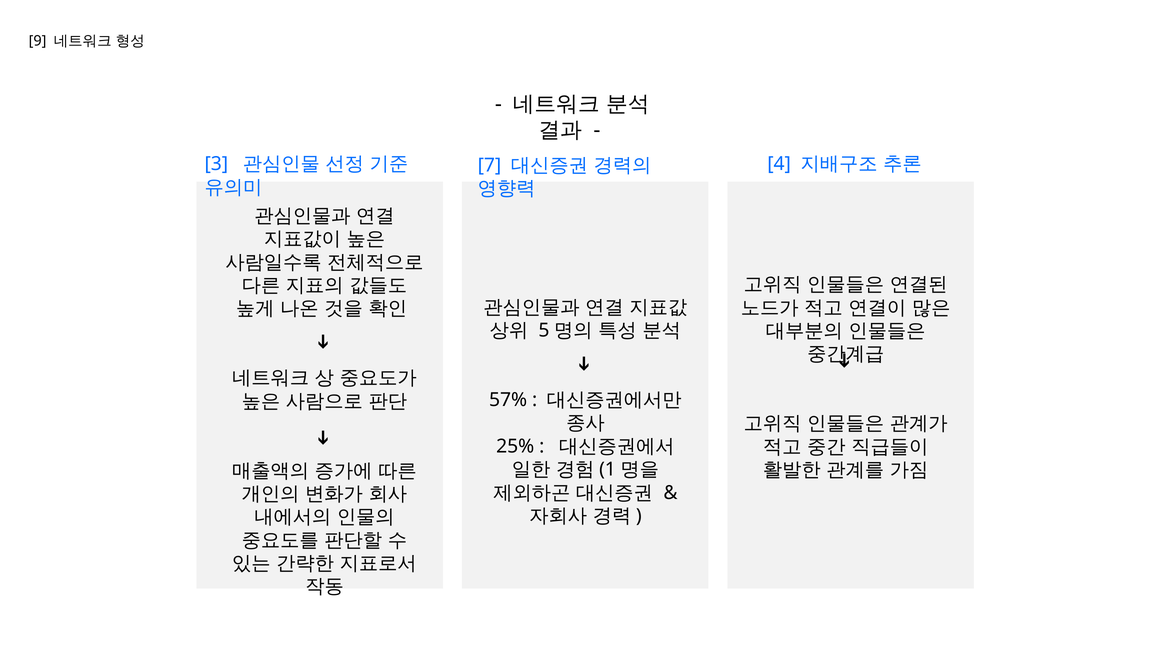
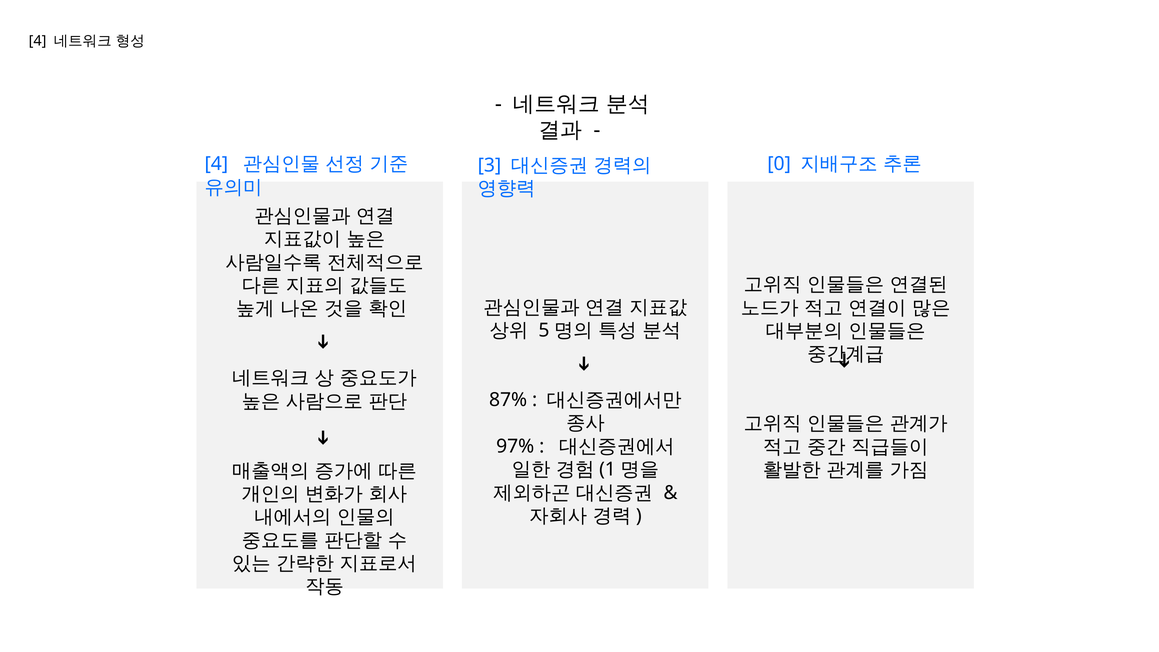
9: 9 -> 4 (38, 41)
4: 4 -> 0 (779, 164)
3: 3 -> 4 (216, 164)
7: 7 -> 3 (489, 165)
57%: 57% -> 87% (508, 400)
25%: 25% -> 97% (515, 446)
